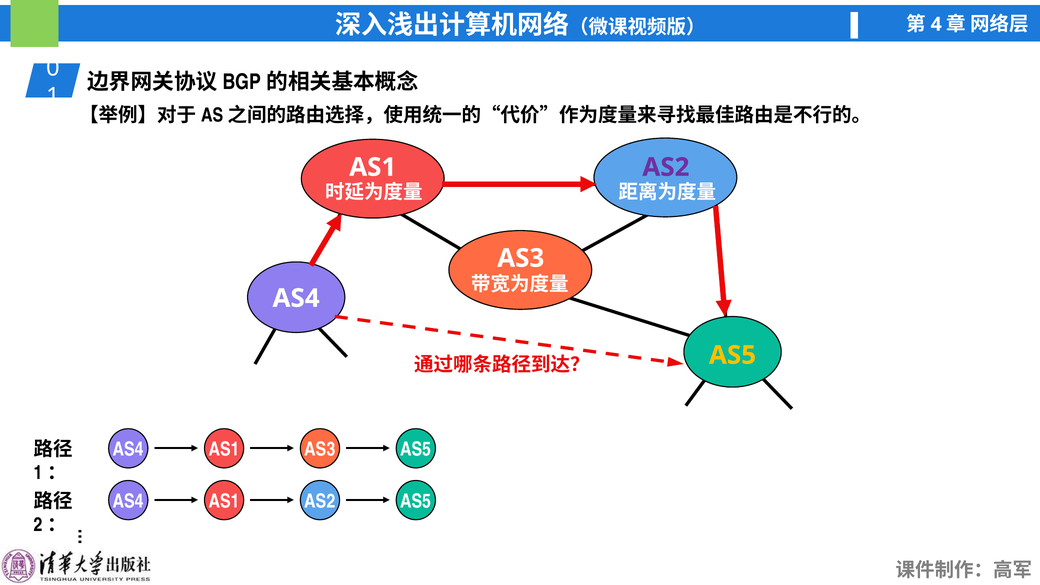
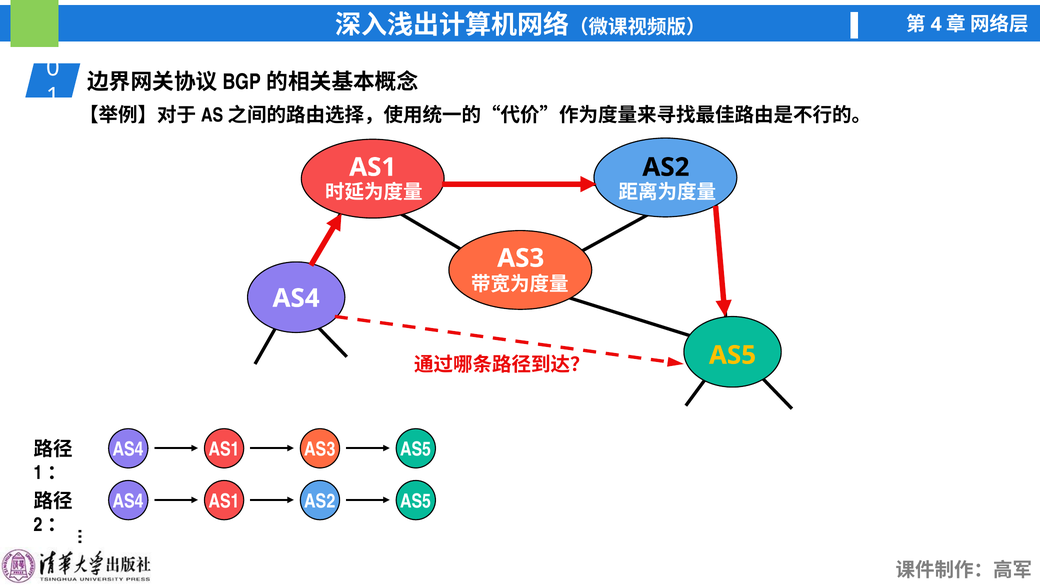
AS2 colour: purple -> black (666, 167)
